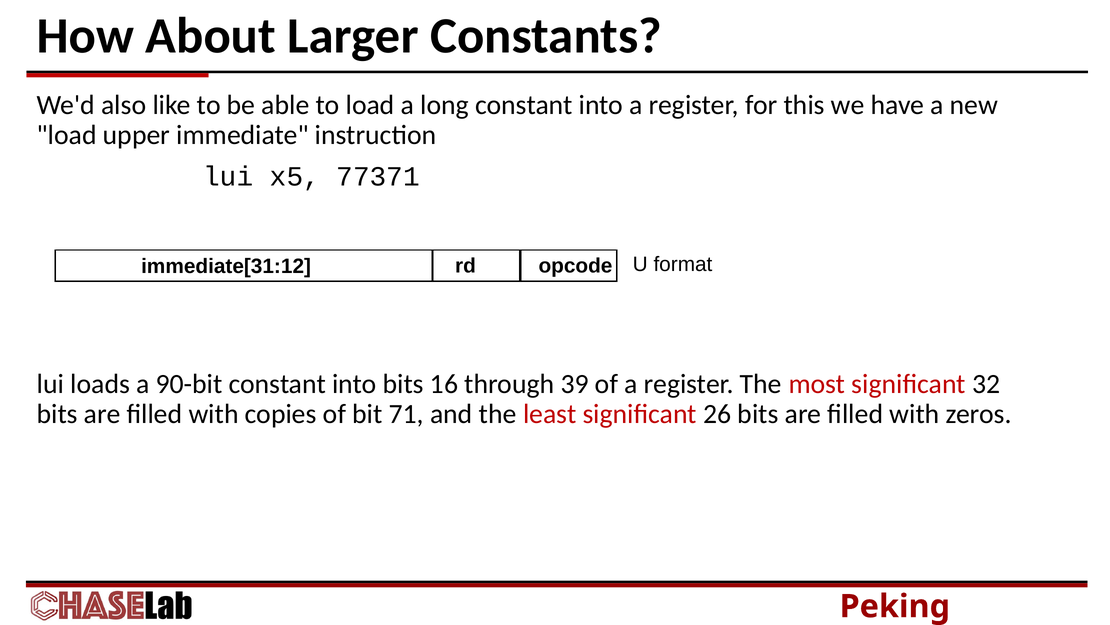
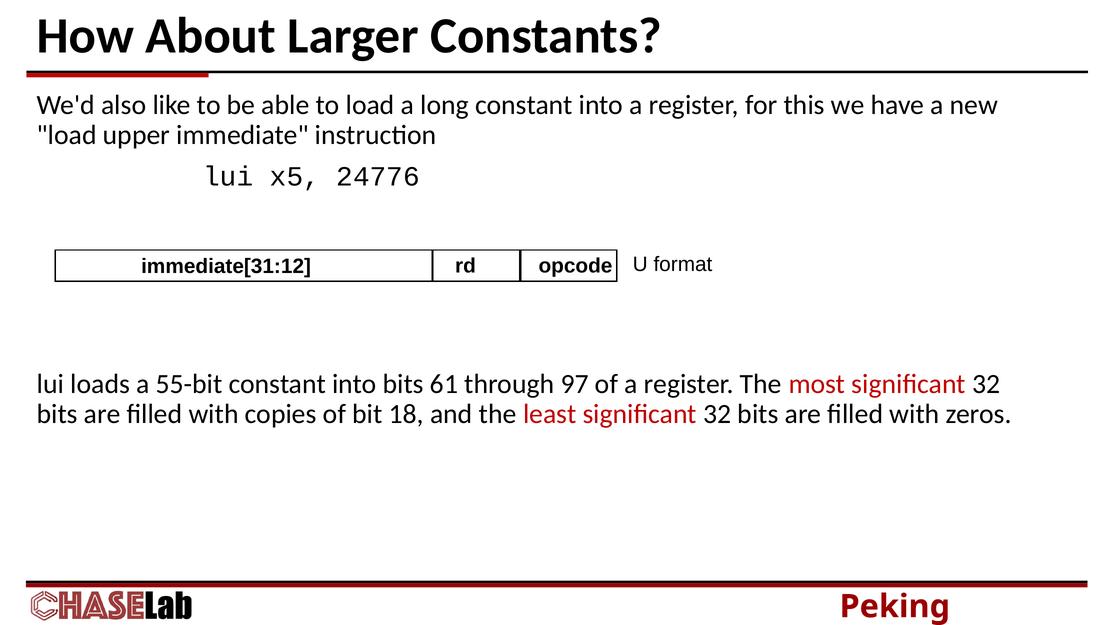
77371: 77371 -> 24776 (378, 176)
90-bit: 90-bit -> 55-bit (189, 384)
16: 16 -> 61 (444, 384)
39: 39 -> 97 (575, 384)
71: 71 -> 18 (406, 414)
least significant 26: 26 -> 32 (717, 414)
